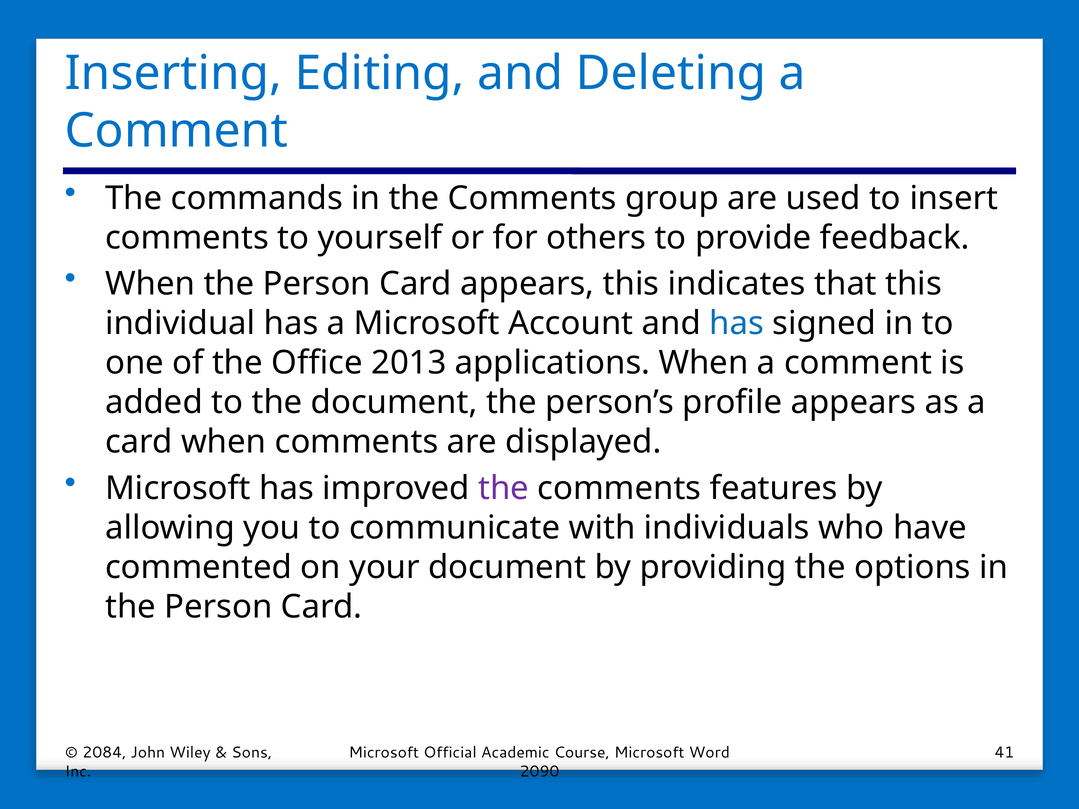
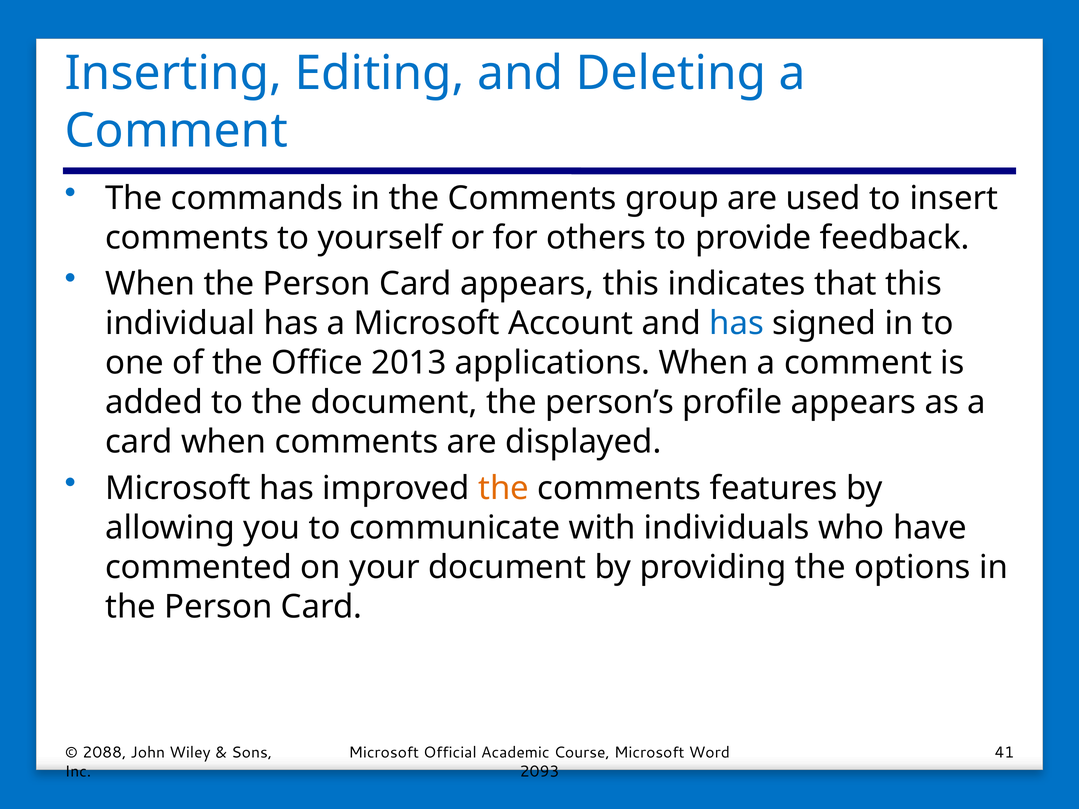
the colour: purple -> orange (504, 488)
2084: 2084 -> 2088 (104, 753)
2090: 2090 -> 2093 (540, 772)
